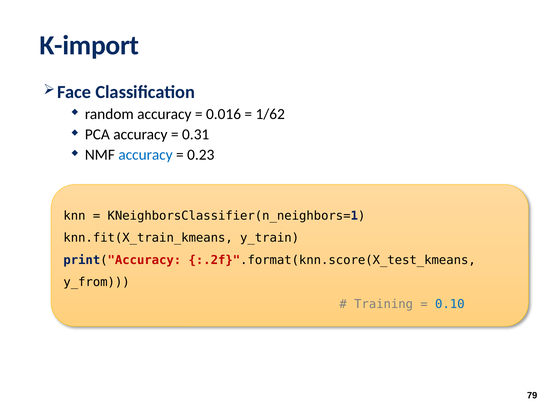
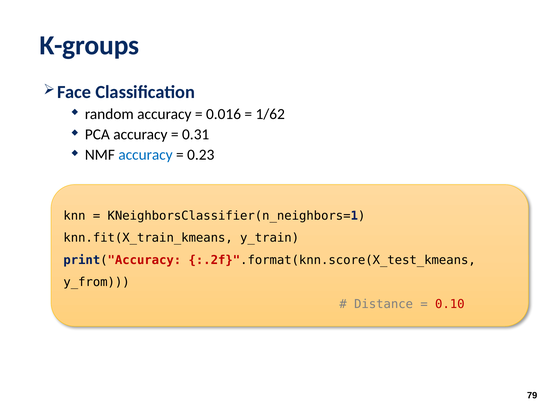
K-import: K-import -> K-groups (89, 45)
Training: Training -> Distance (384, 304)
0.10 colour: blue -> red (450, 304)
